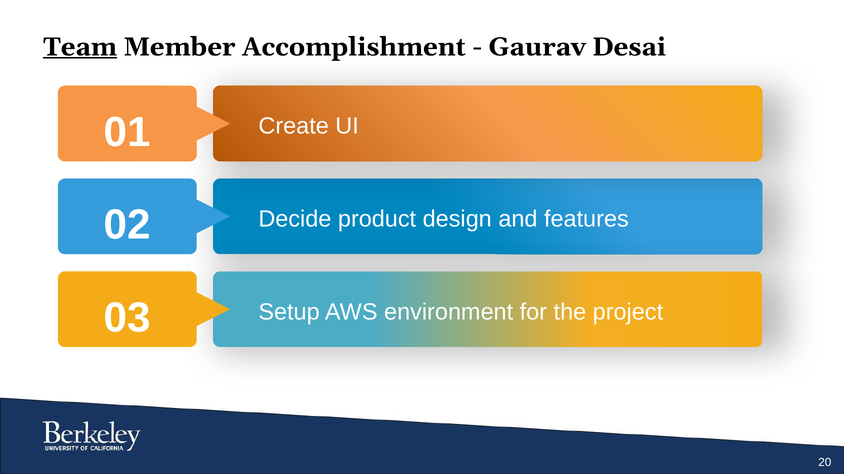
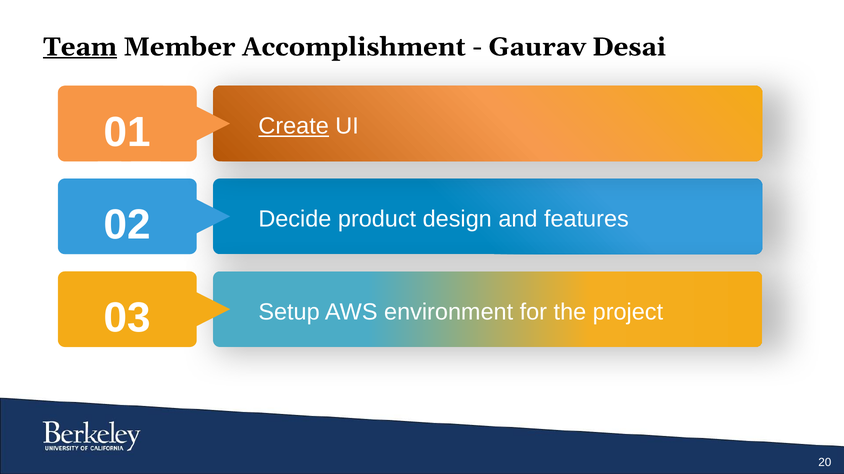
Create underline: none -> present (294, 126)
